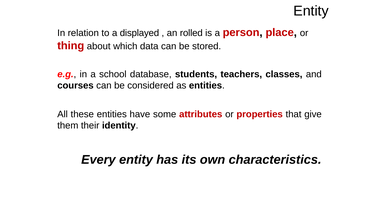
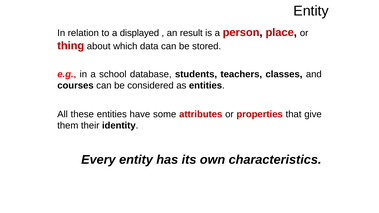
rolled: rolled -> result (191, 33)
